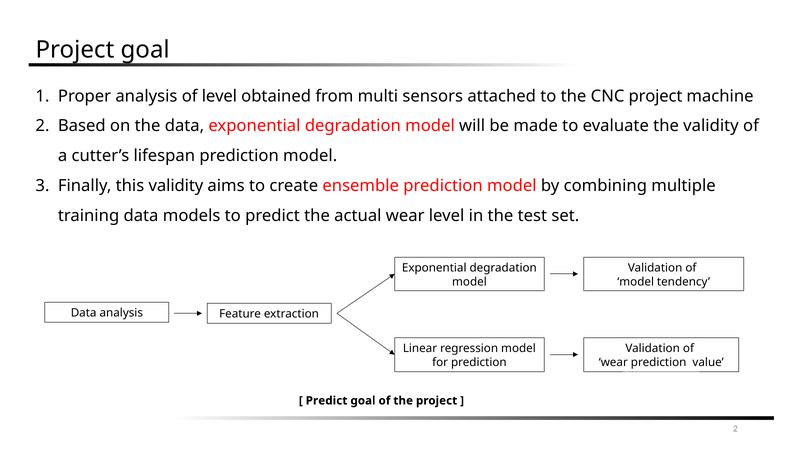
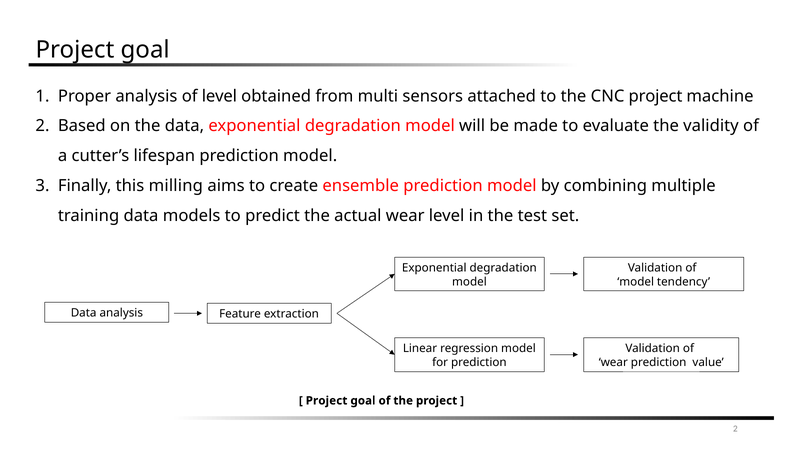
this validity: validity -> milling (176, 186)
Predict: Predict -> Project (327, 401)
